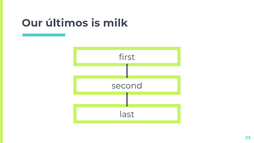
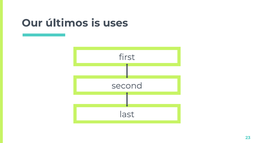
milk: milk -> uses (115, 23)
